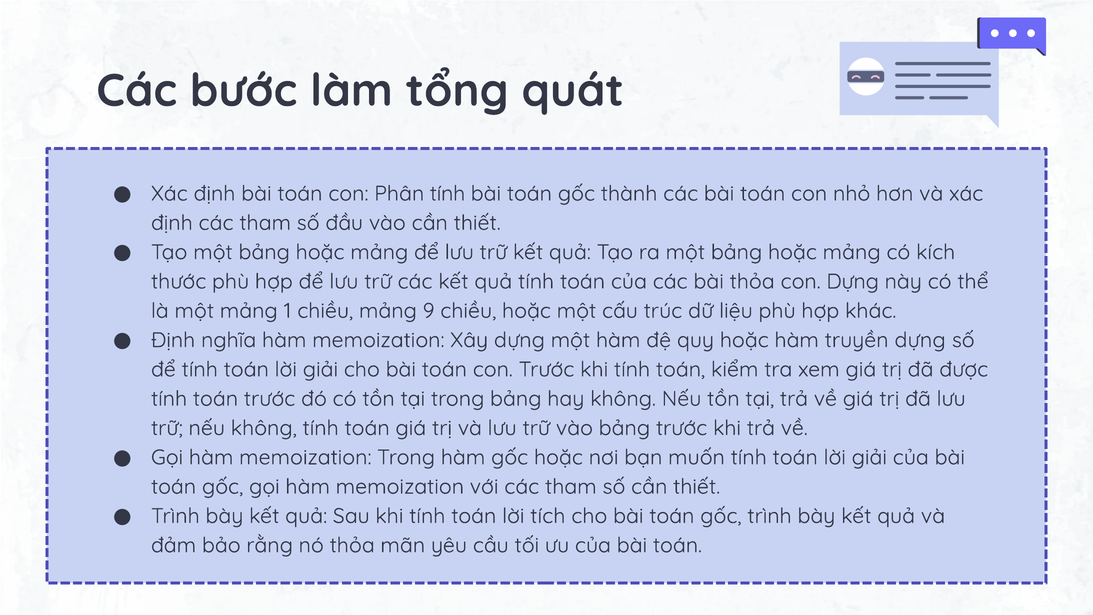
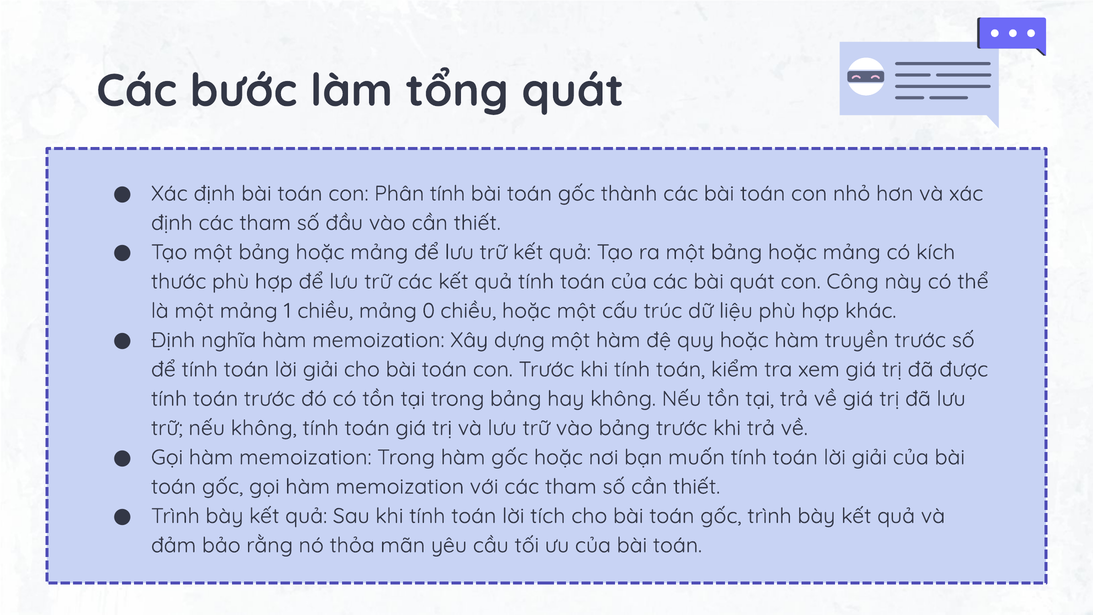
bài thỏa: thỏa -> quát (752, 281)
con Dựng: Dựng -> Công (853, 281)
9: 9 -> 0 (429, 311)
truyền dựng: dựng -> trước (920, 340)
